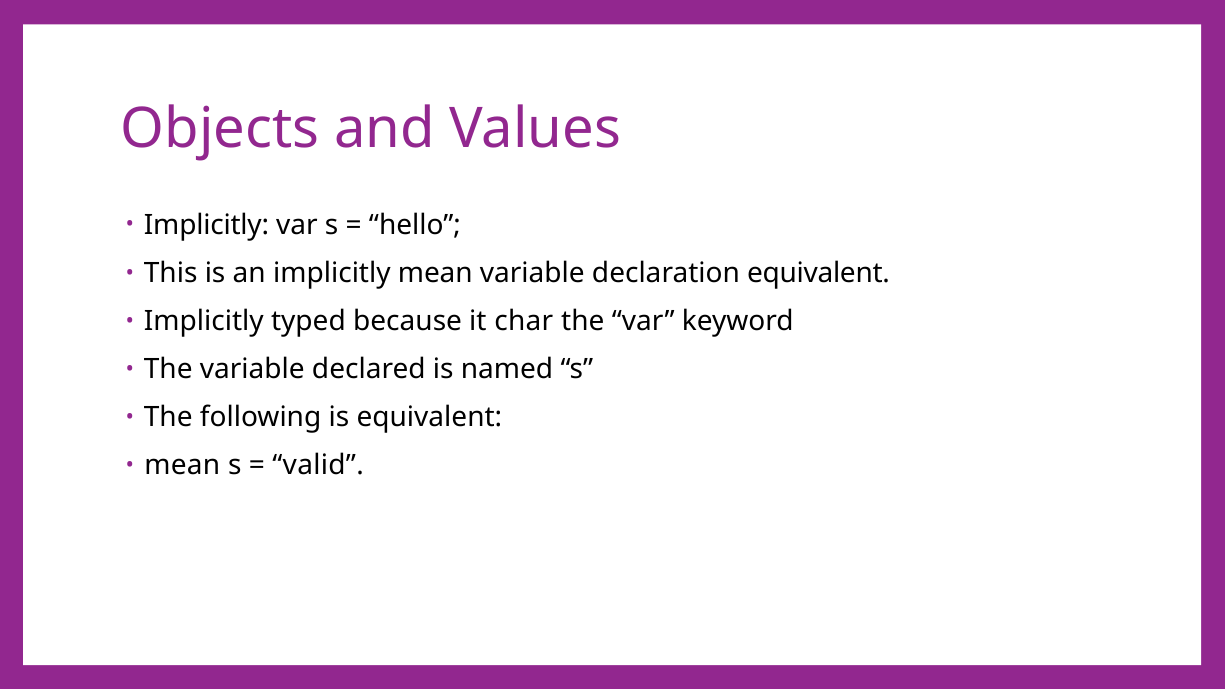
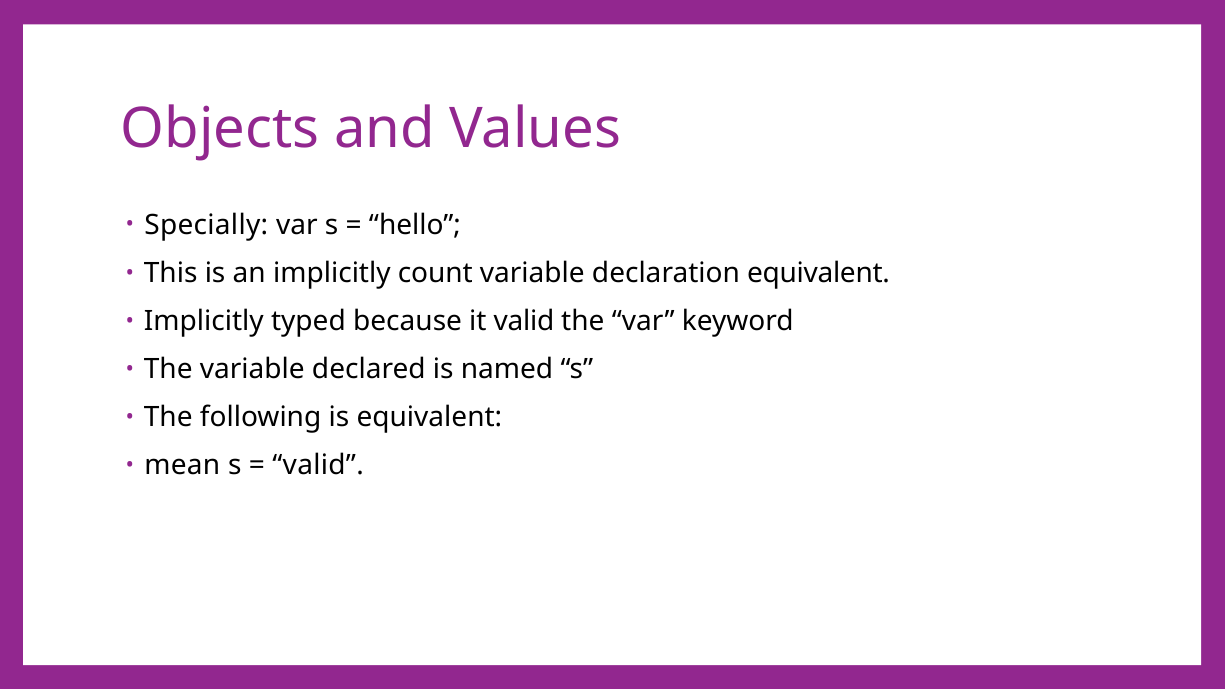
Implicitly: Implicitly -> Specially (206, 225)
implicitly mean: mean -> count (435, 273)
it char: char -> valid (524, 321)
